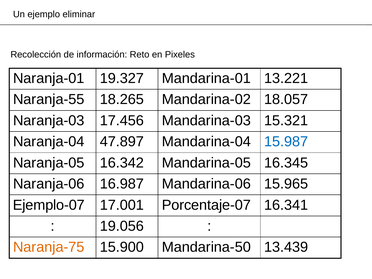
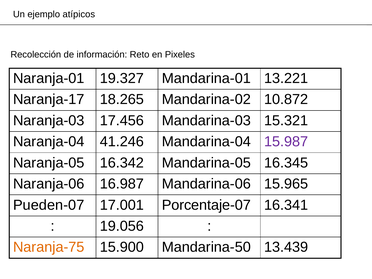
eliminar: eliminar -> atípicos (79, 14)
Naranja-55: Naranja-55 -> Naranja-17 (49, 99)
18.057: 18.057 -> 10.872 (286, 99)
47.897: 47.897 -> 41.246 (122, 142)
15.987 colour: blue -> purple (286, 142)
Ejemplo-07: Ejemplo-07 -> Pueden-07 (49, 205)
